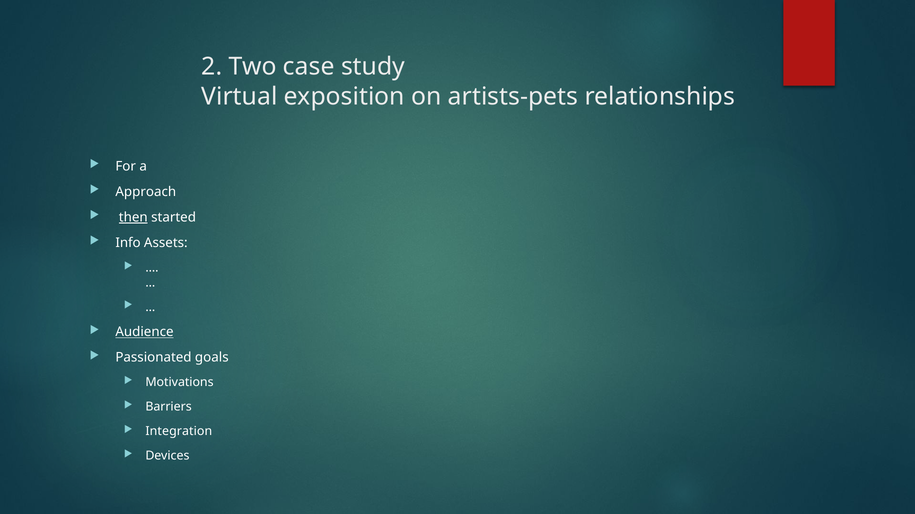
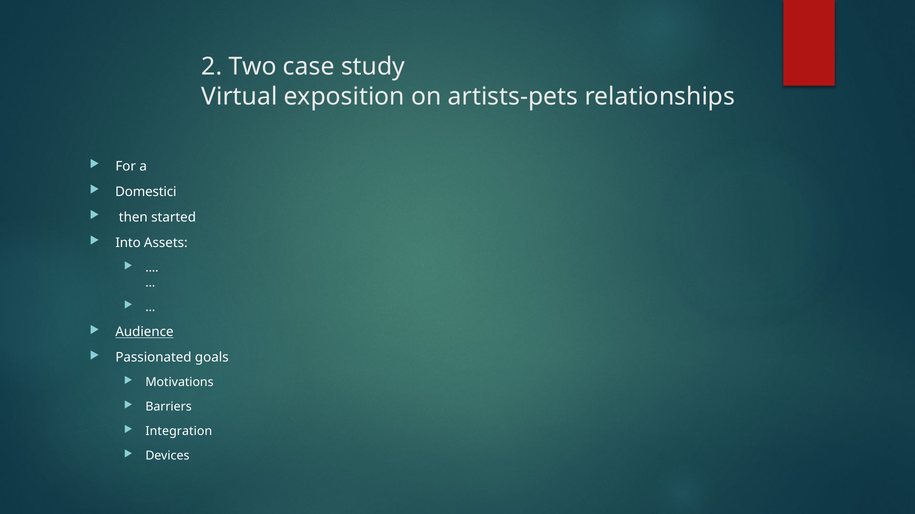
Approach: Approach -> Domestici (146, 192)
then underline: present -> none (133, 218)
Info: Info -> Into (128, 243)
